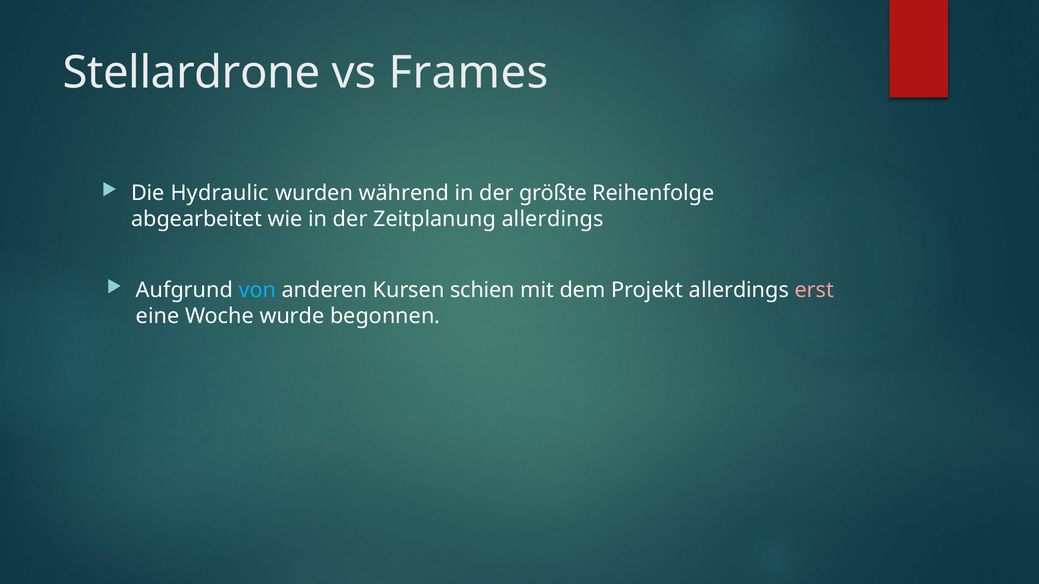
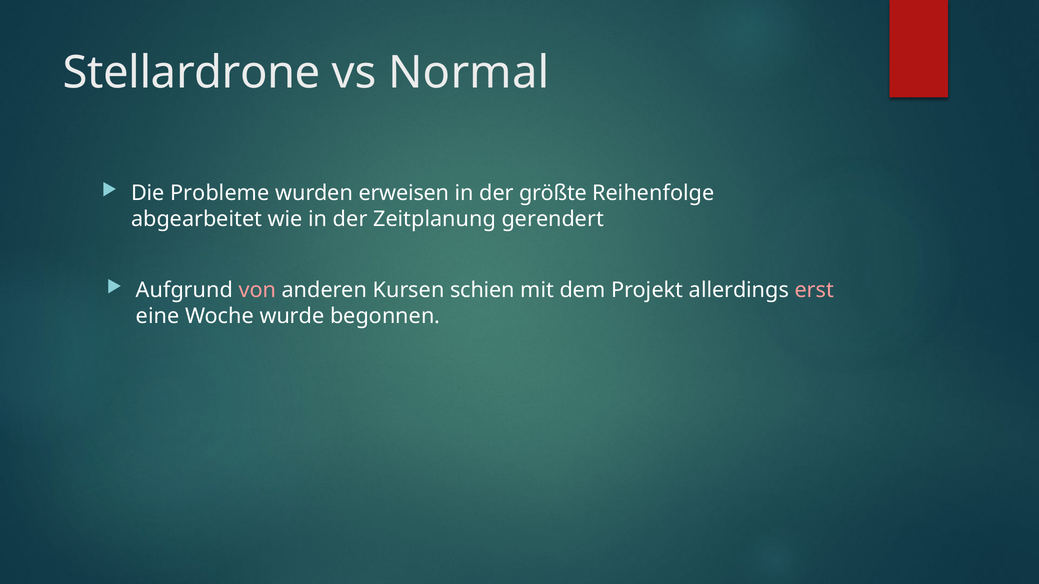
Frames: Frames -> Normal (469, 73)
Hydraulic: Hydraulic -> Probleme (220, 193)
während: während -> erweisen (404, 193)
Zeitplanung allerdings: allerdings -> gerendert (553, 219)
von colour: light blue -> pink (257, 290)
